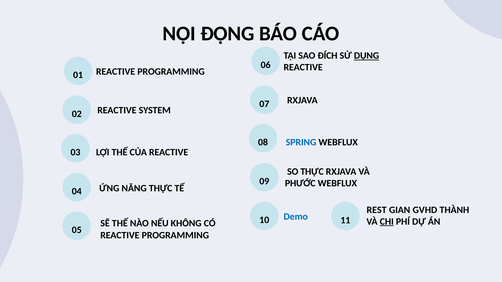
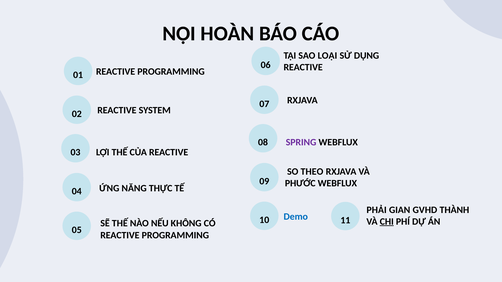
ĐỘNG: ĐỘNG -> HOÀN (227, 34)
ĐÍCH: ĐÍCH -> LOẠI (327, 56)
DỤNG underline: present -> none (367, 56)
SPRING colour: blue -> purple (301, 143)
SO THỰC: THỰC -> THEO (312, 172)
REST: REST -> PHẢI (377, 210)
